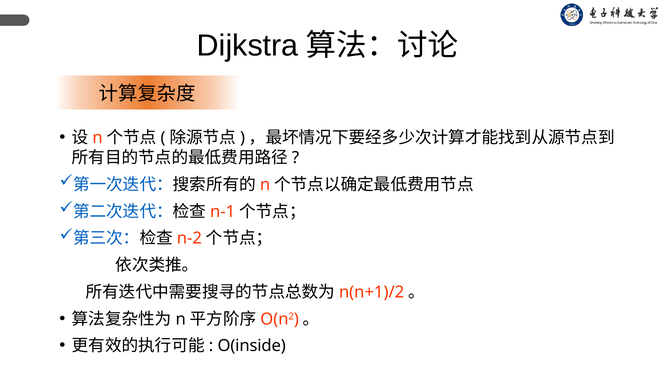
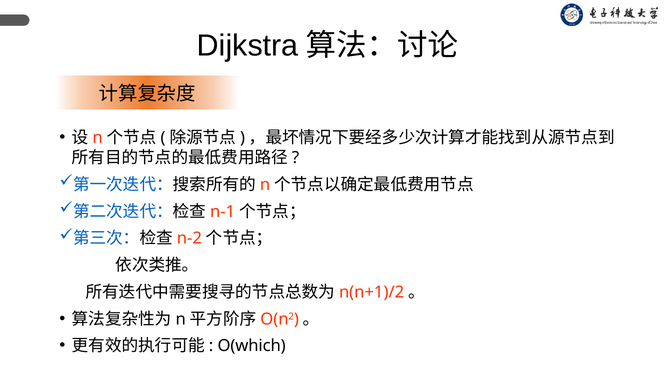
O(inside: O(inside -> O(which (252, 346)
